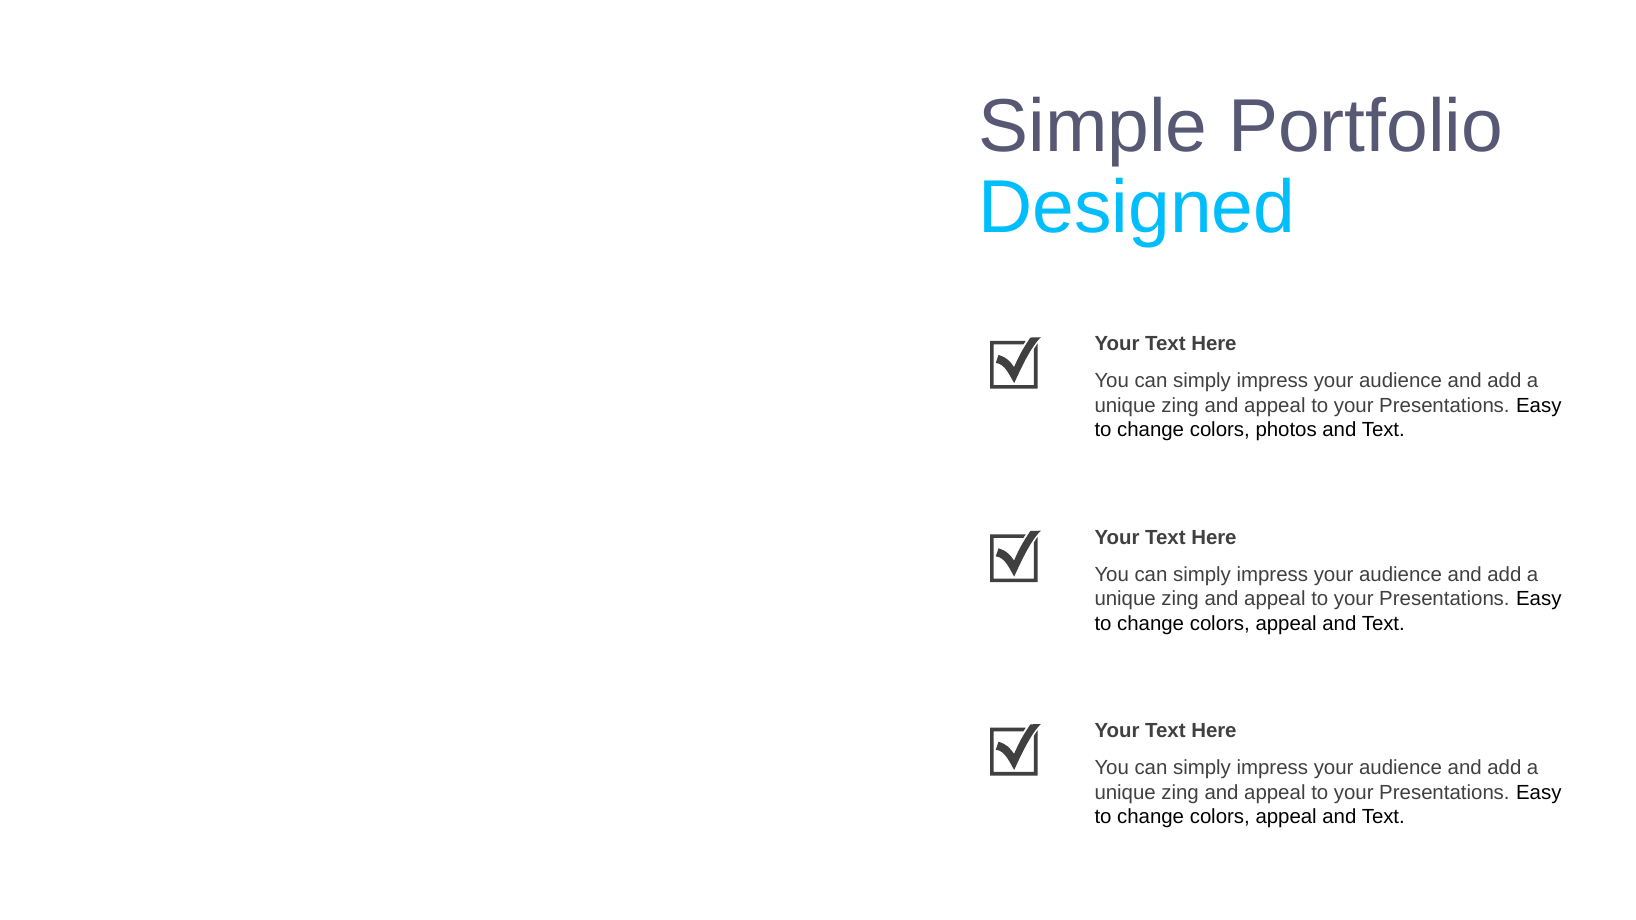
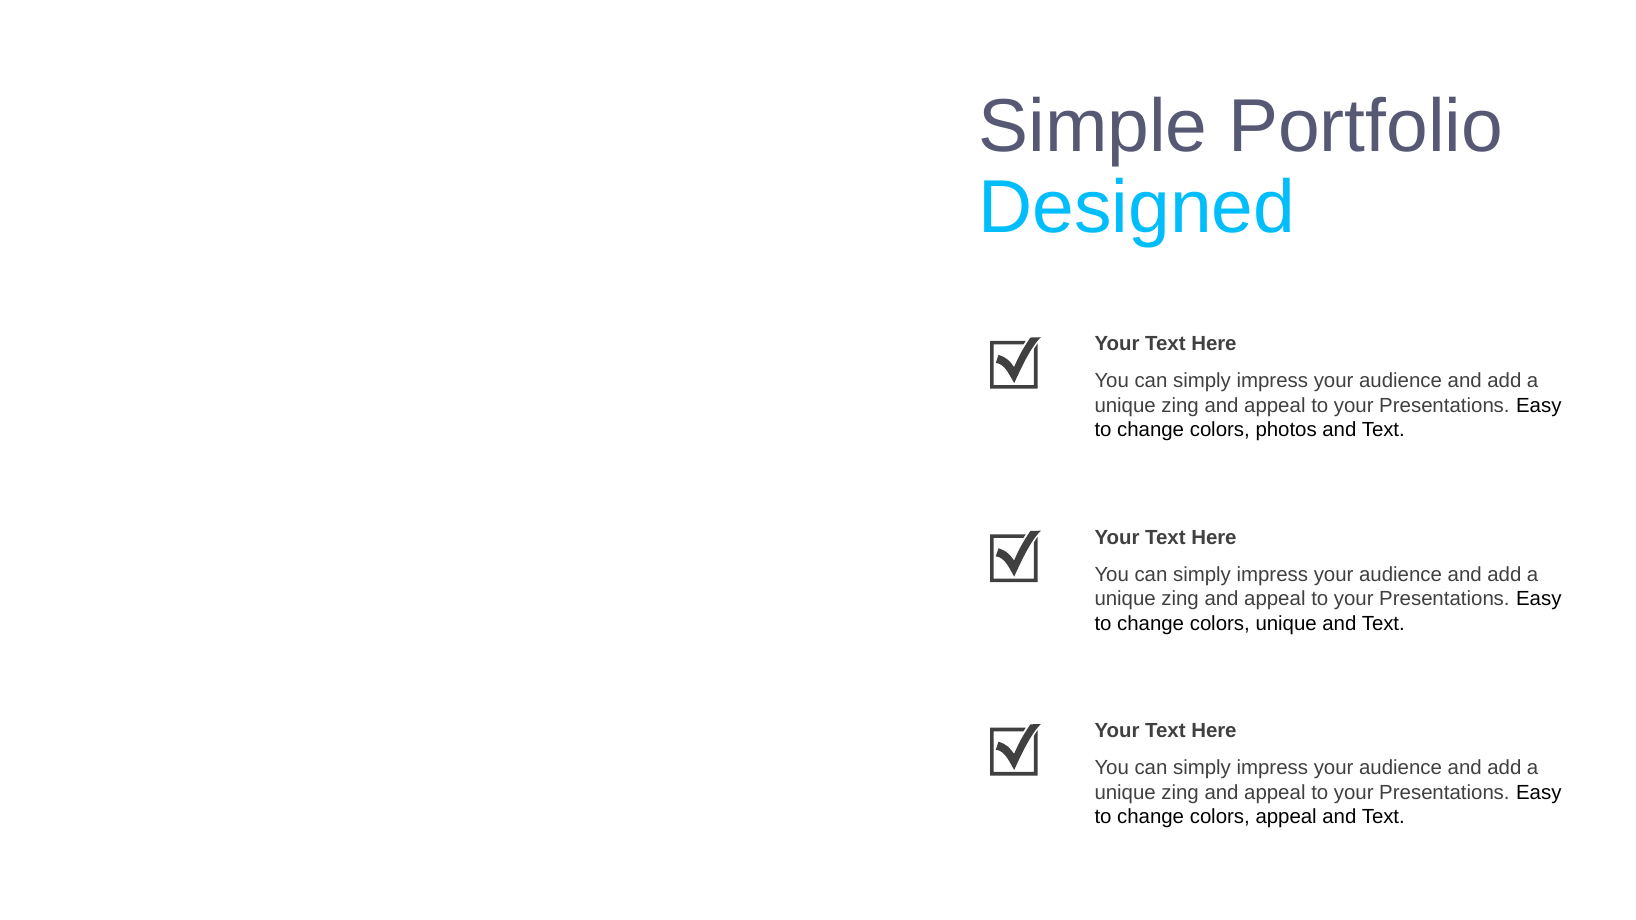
appeal: appeal -> unique (1286, 624)
